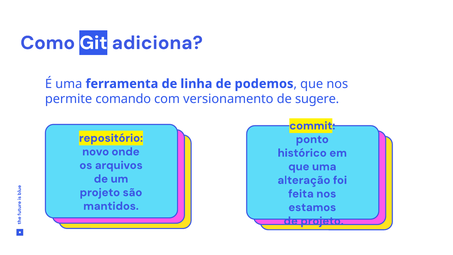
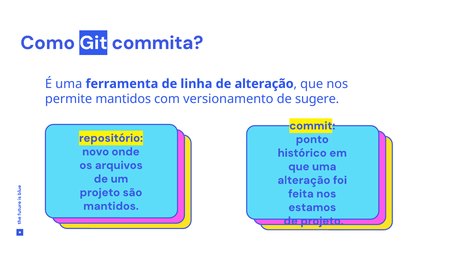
adiciona: adiciona -> commita (157, 43)
de podemos: podemos -> alteração (264, 84)
permite comando: comando -> mantidos (123, 99)
